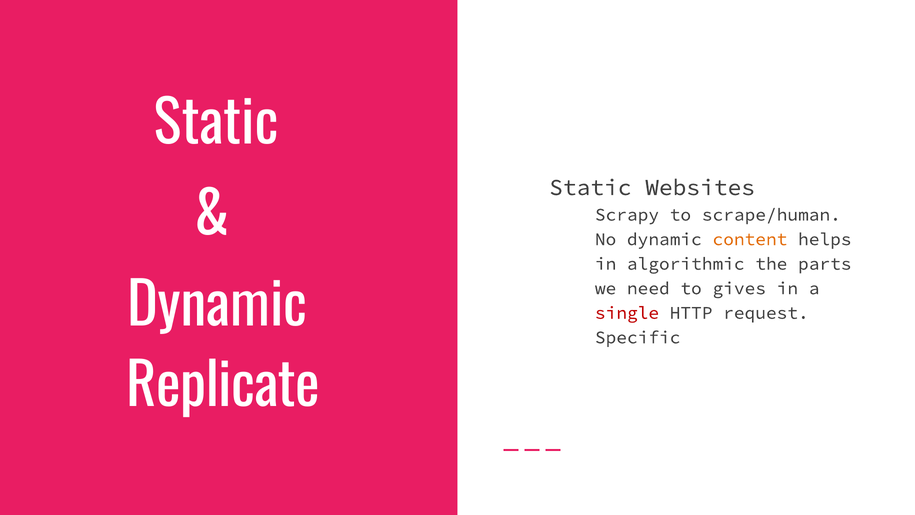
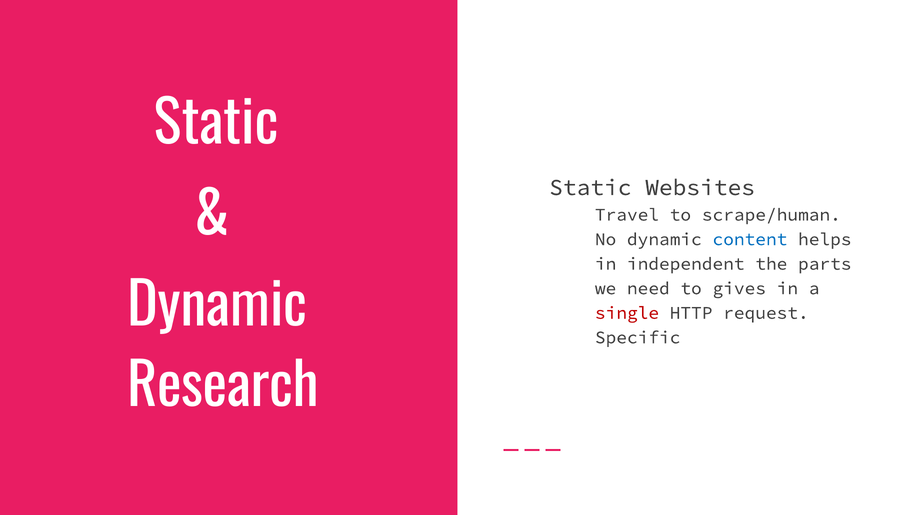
Scrapy: Scrapy -> Travel (627, 215)
content colour: orange -> blue (750, 239)
algorithmic: algorithmic -> independent (686, 264)
Replicate: Replicate -> Research (223, 387)
